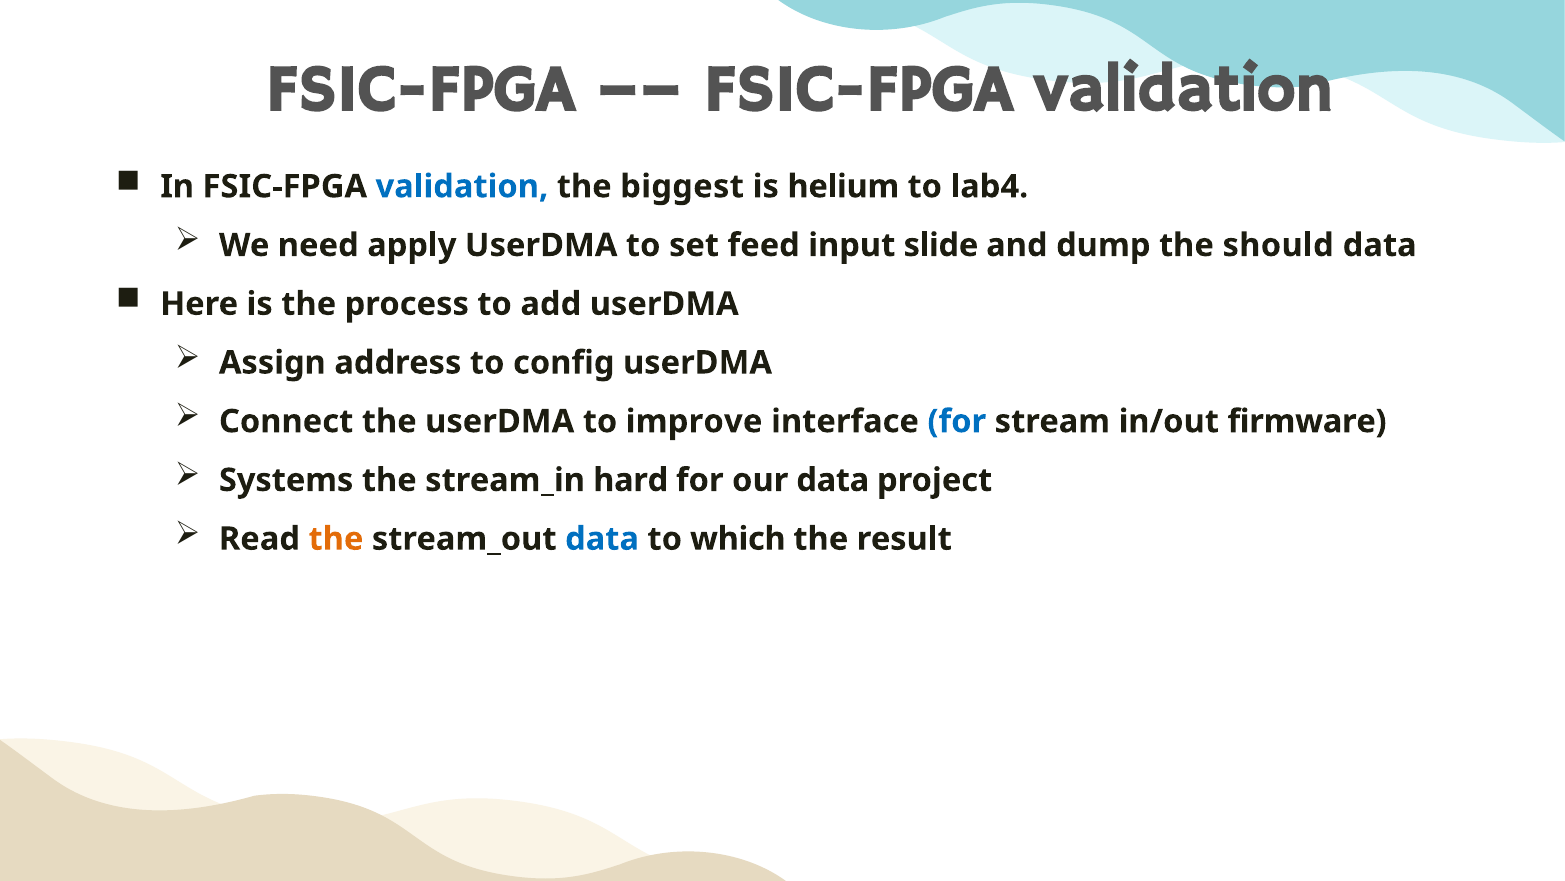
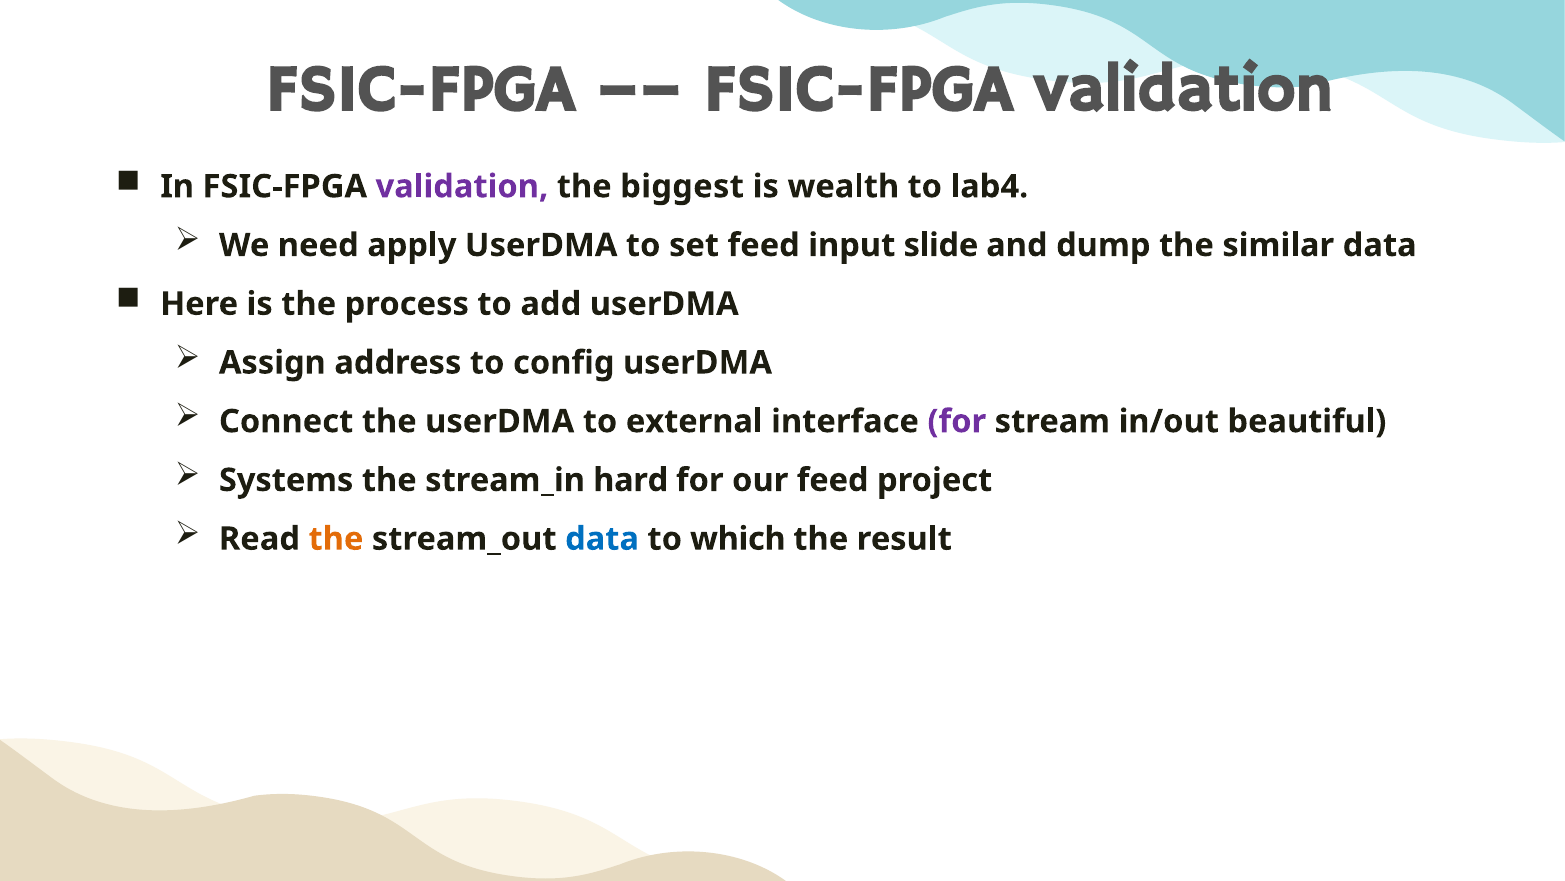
validation colour: blue -> purple (462, 186)
helium: helium -> wealth (843, 186)
should: should -> similar (1278, 245)
improve: improve -> external (694, 421)
for colour: blue -> purple (957, 421)
firmware: firmware -> beautiful (1307, 421)
our data: data -> feed (833, 480)
